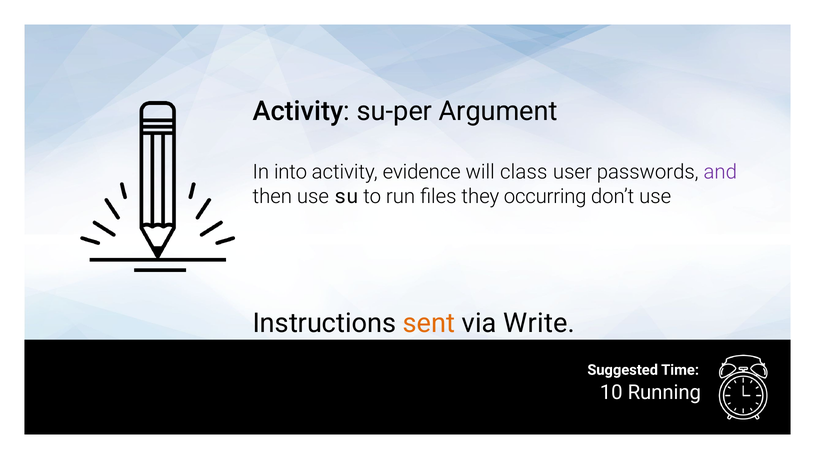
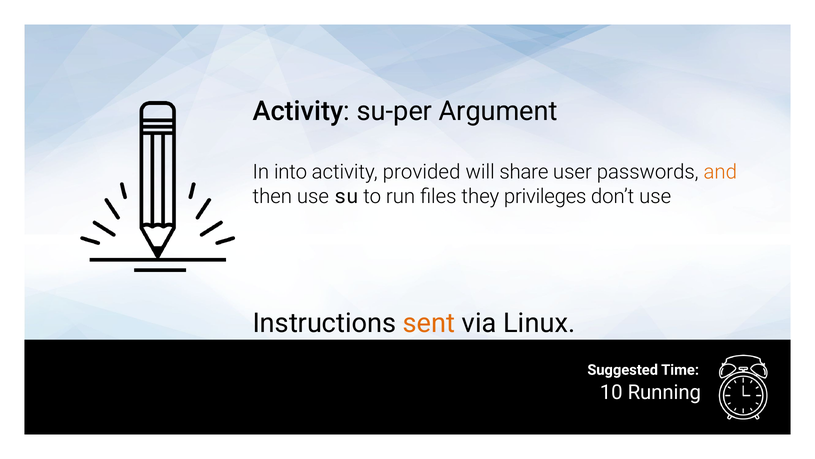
evidence: evidence -> provided (422, 172)
class: class -> share (524, 172)
and colour: purple -> orange (720, 172)
occurring: occurring -> privileges (545, 196)
Write: Write -> Linux (539, 323)
